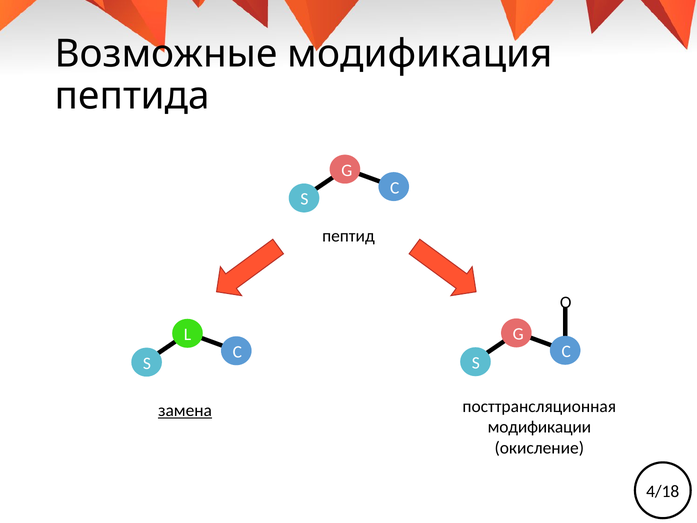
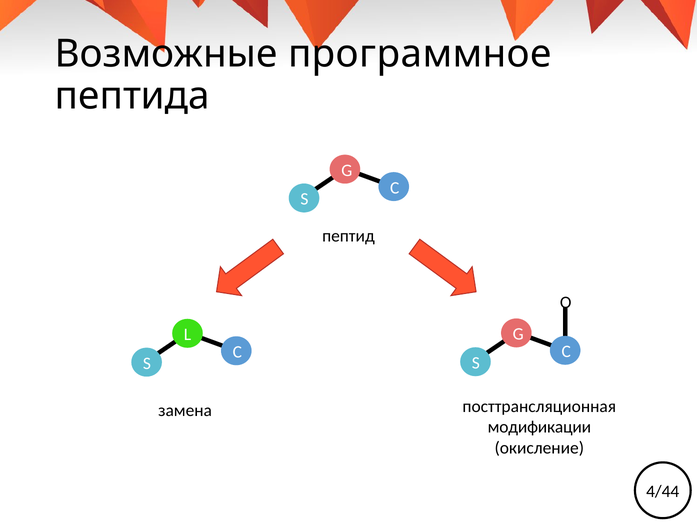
модификация: модификация -> программное (420, 54)
замена underline: present -> none (185, 410)
4/18: 4/18 -> 4/44 (663, 491)
